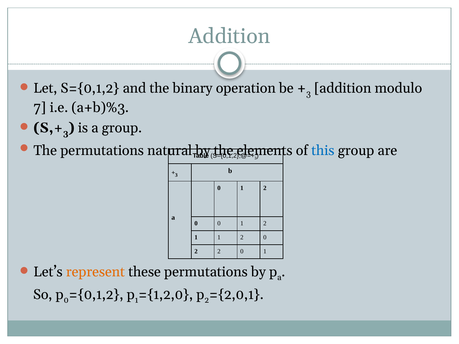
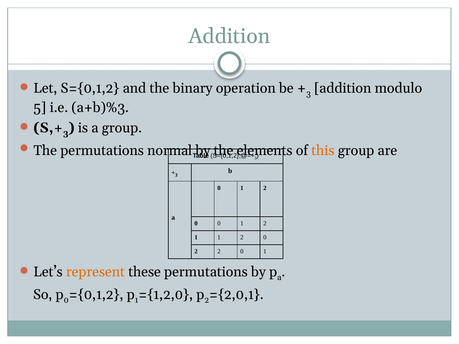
7: 7 -> 5 (40, 108)
natural: natural -> normal (170, 151)
this colour: blue -> orange (323, 151)
